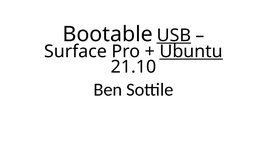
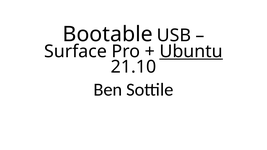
USB underline: present -> none (174, 36)
